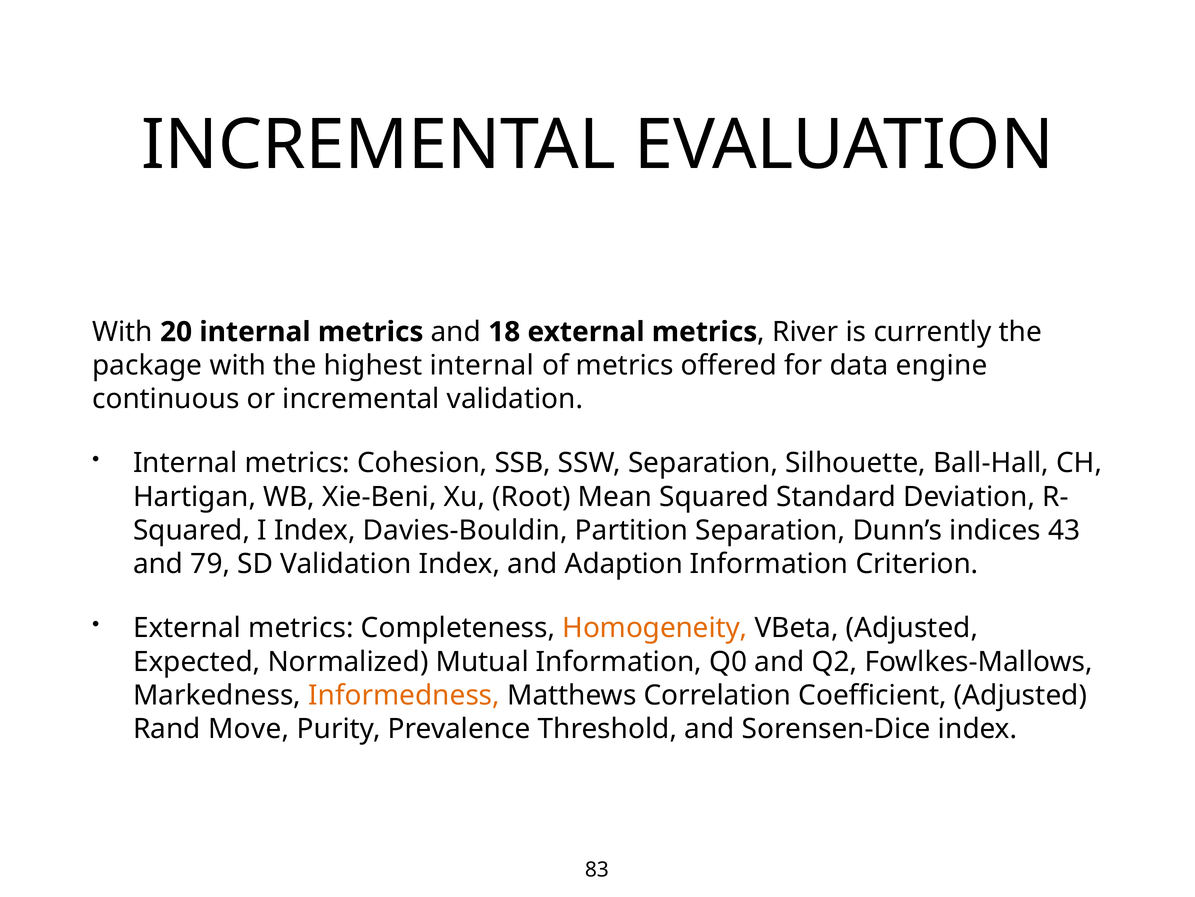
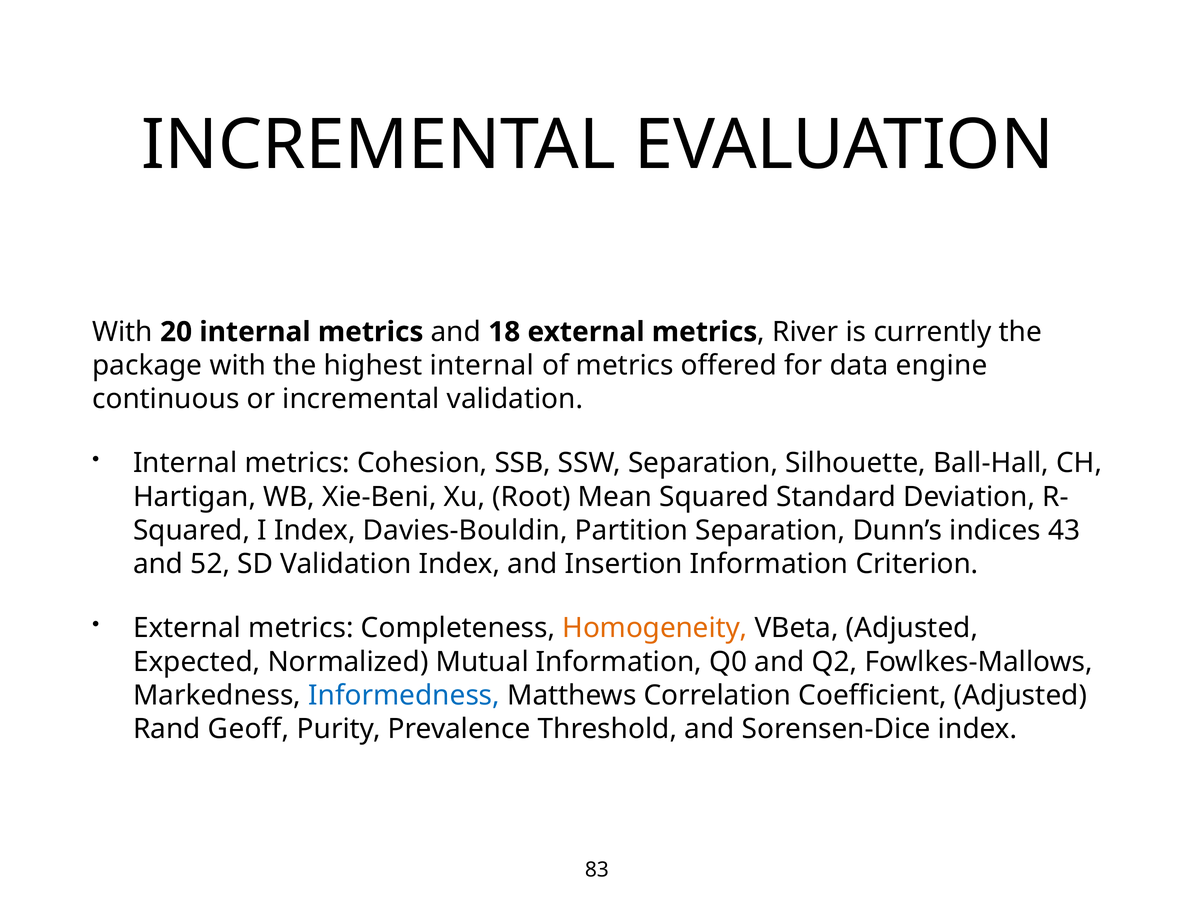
79: 79 -> 52 (210, 564)
Adaption: Adaption -> Insertion (624, 564)
Informedness colour: orange -> blue (404, 695)
Move: Move -> Geoff (249, 728)
